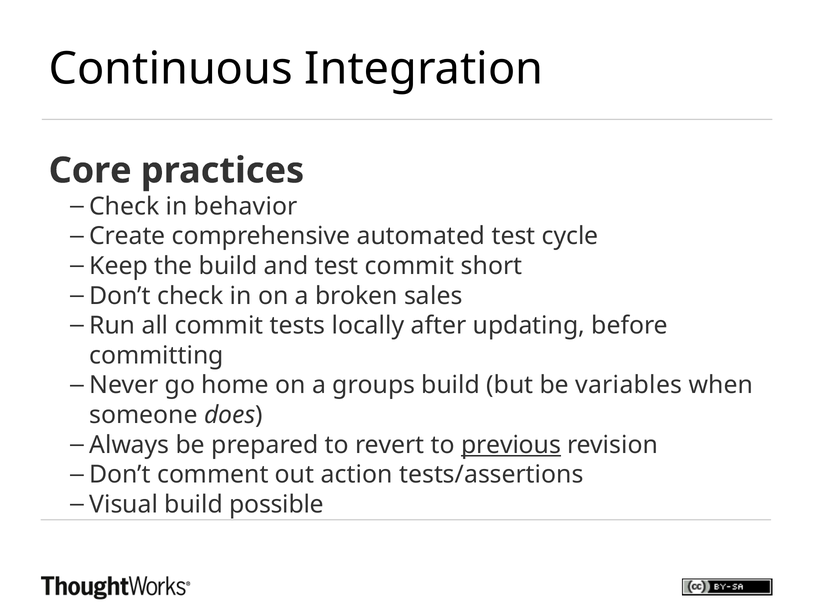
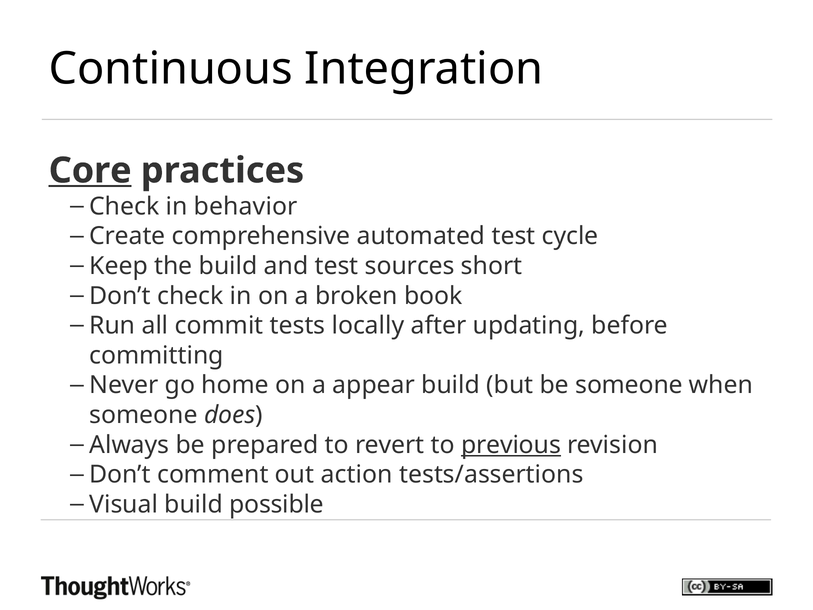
Core underline: none -> present (90, 170)
test commit: commit -> sources (410, 266)
sales: sales -> book (433, 296)
groups: groups -> appear (374, 385)
be variables: variables -> someone (629, 385)
